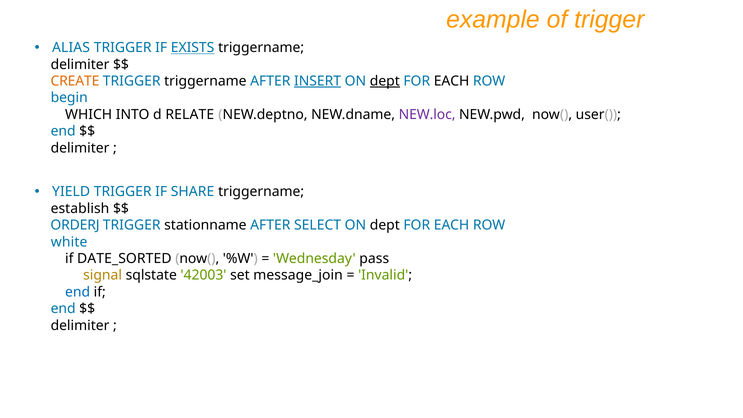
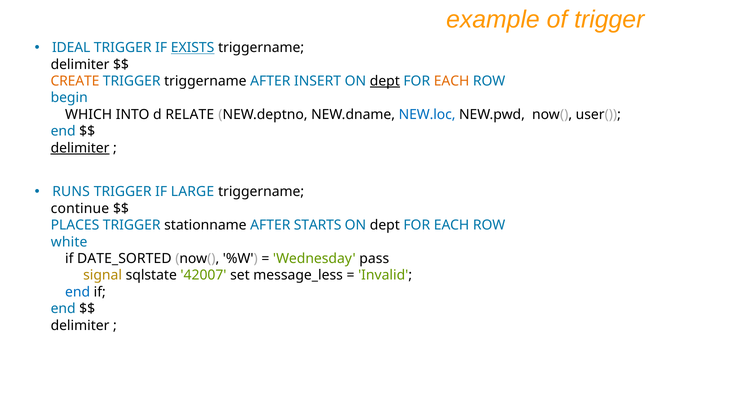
ALIAS: ALIAS -> IDEAL (71, 48)
INSERT underline: present -> none (318, 81)
EACH colour: black -> orange (452, 81)
NEW.loc colour: purple -> blue (427, 115)
delimiter underline: none -> present (80, 148)
YIELD: YIELD -> RUNS (71, 192)
SHARE: SHARE -> LARGE (192, 192)
establish: establish -> continue (80, 208)
ORDERJ: ORDERJ -> PLACES (75, 225)
SELECT: SELECT -> STARTS (318, 225)
42003: 42003 -> 42007 (203, 275)
message_join: message_join -> message_less (298, 275)
